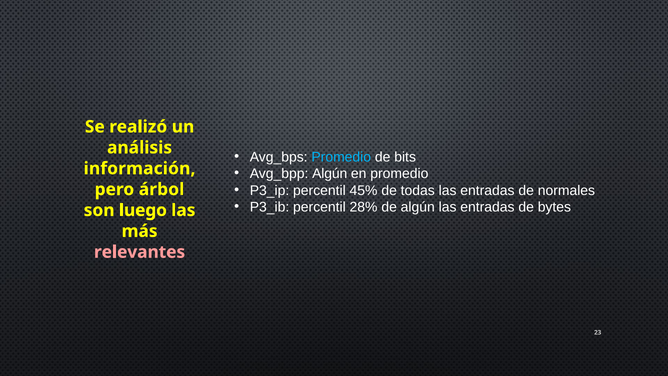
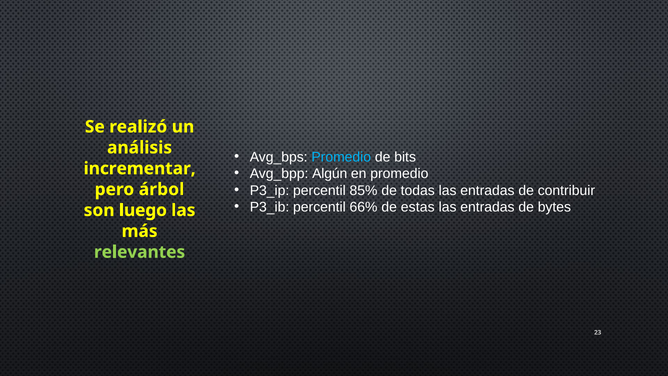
información: información -> incrementar (140, 168)
45%: 45% -> 85% (364, 190)
normales: normales -> contribuir (566, 190)
28%: 28% -> 66% (364, 207)
de algún: algún -> estas (418, 207)
relevantes colour: pink -> light green (140, 252)
